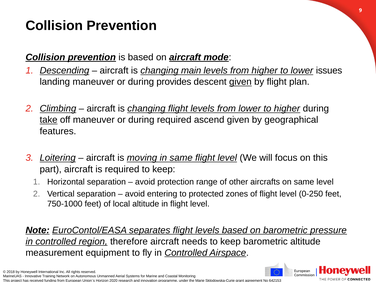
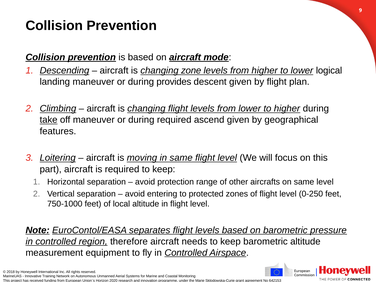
main: main -> zone (191, 71)
issues: issues -> logical (329, 71)
given underline: present -> none (240, 82)
